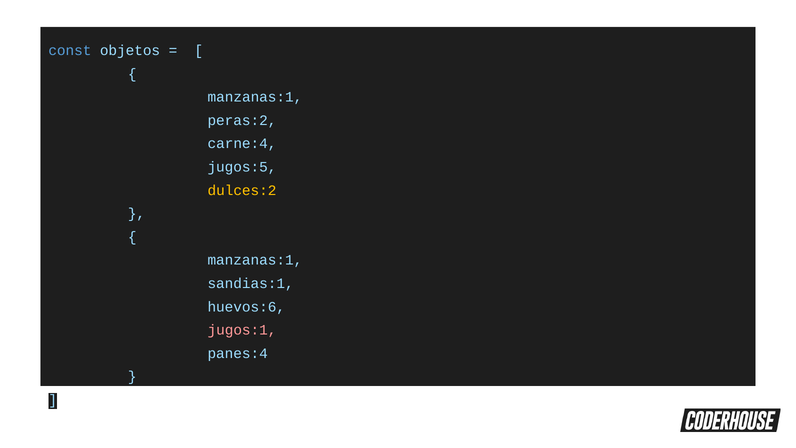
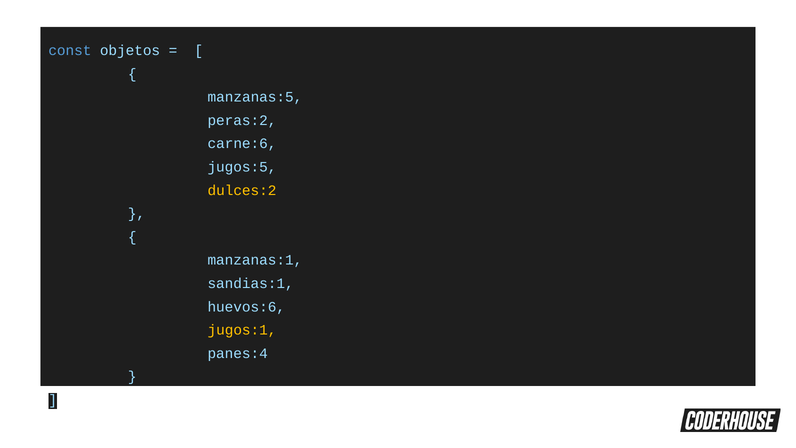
manzanas:1: manzanas:1 -> manzanas:5 (255, 97)
carne:4: carne:4 -> carne:6 (242, 144)
jugos:1 colour: pink -> yellow (242, 330)
